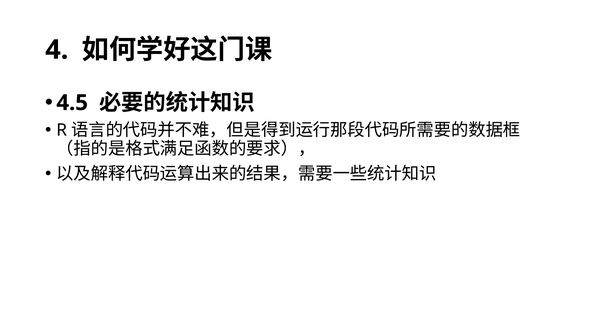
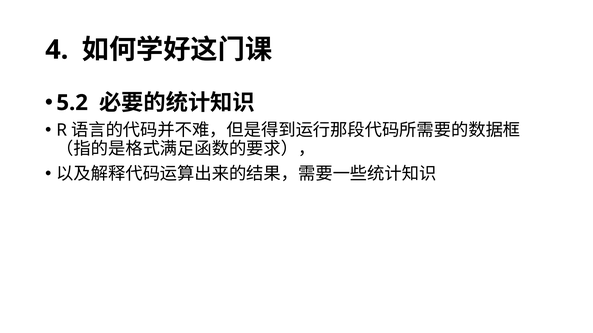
4.5: 4.5 -> 5.2 (72, 103)
